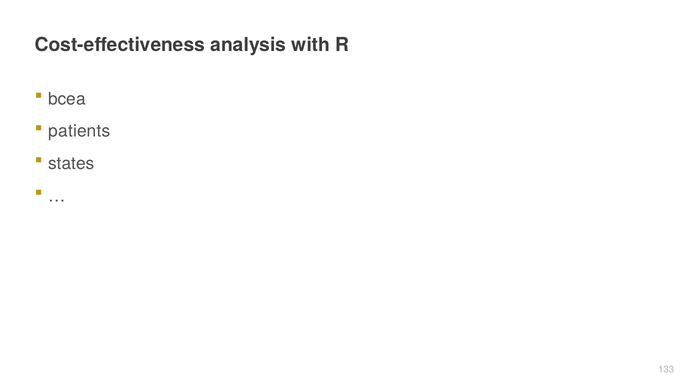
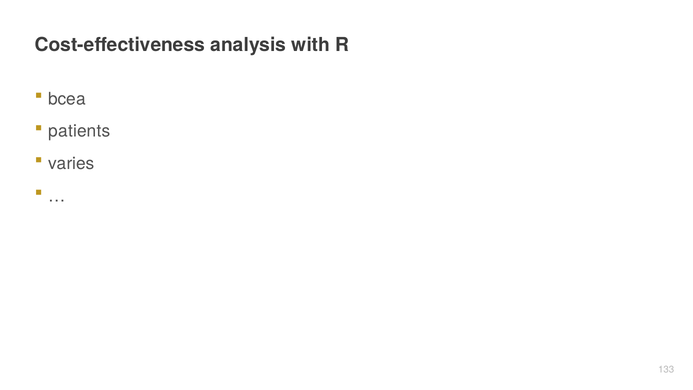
states: states -> varies (71, 163)
